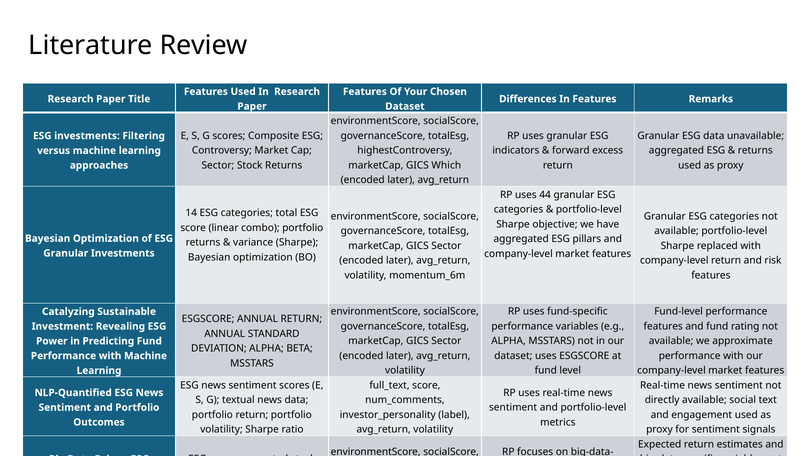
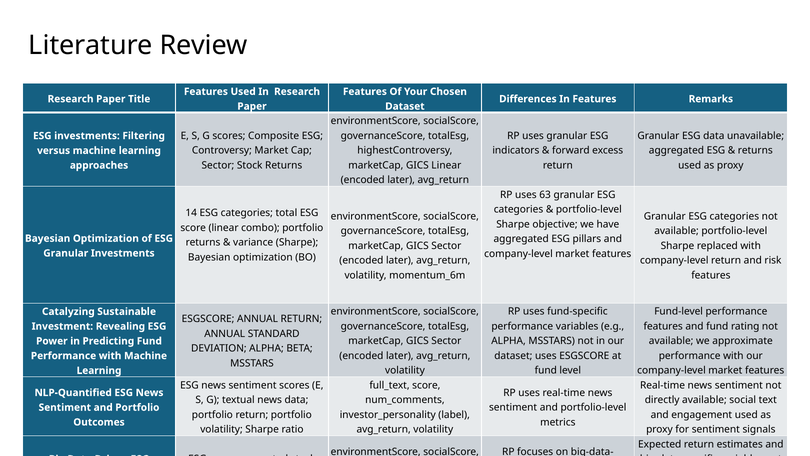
GICS Which: Which -> Linear (446, 165)
44: 44 -> 63 (545, 195)
